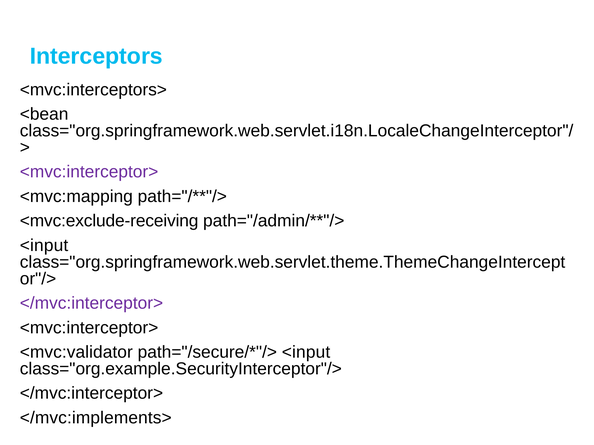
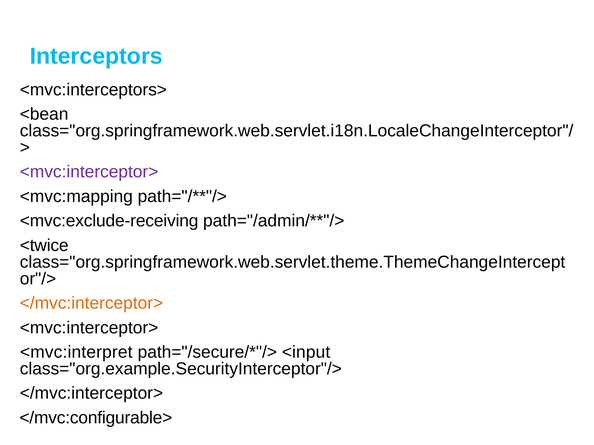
<input: <input -> <twice (44, 246)
</mvc:interceptor> colour: purple -> orange (91, 303)
<mvc:validator: <mvc:validator -> <mvc:interpret (76, 353)
</mvc:implements>: </mvc:implements> -> </mvc:configurable> (96, 418)
